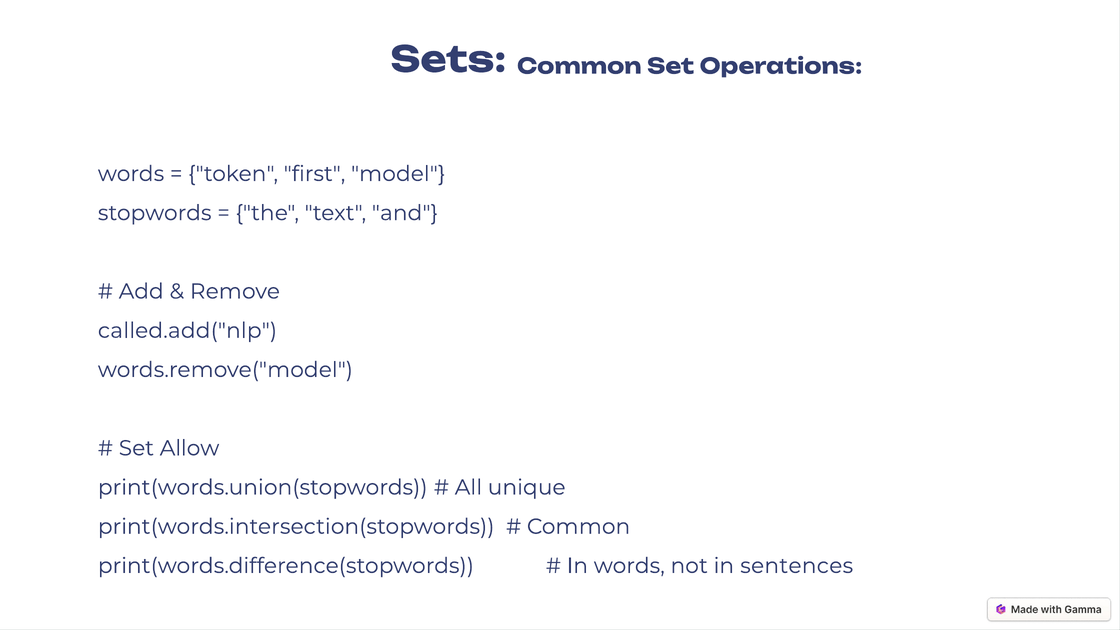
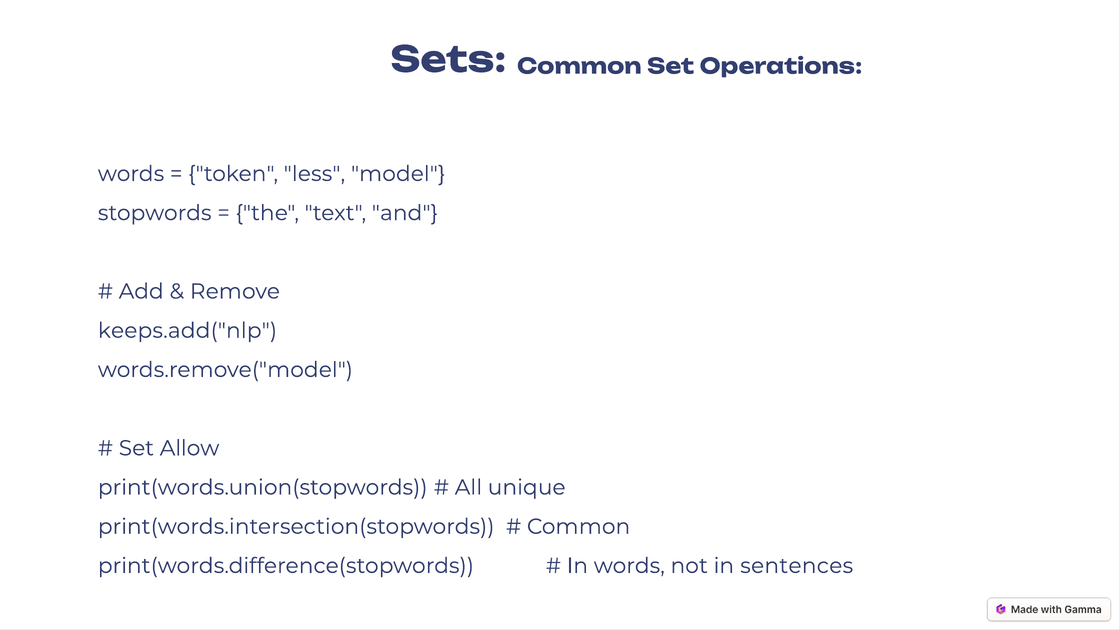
first: first -> less (314, 174)
called.add("nlp: called.add("nlp -> keeps.add("nlp (187, 331)
